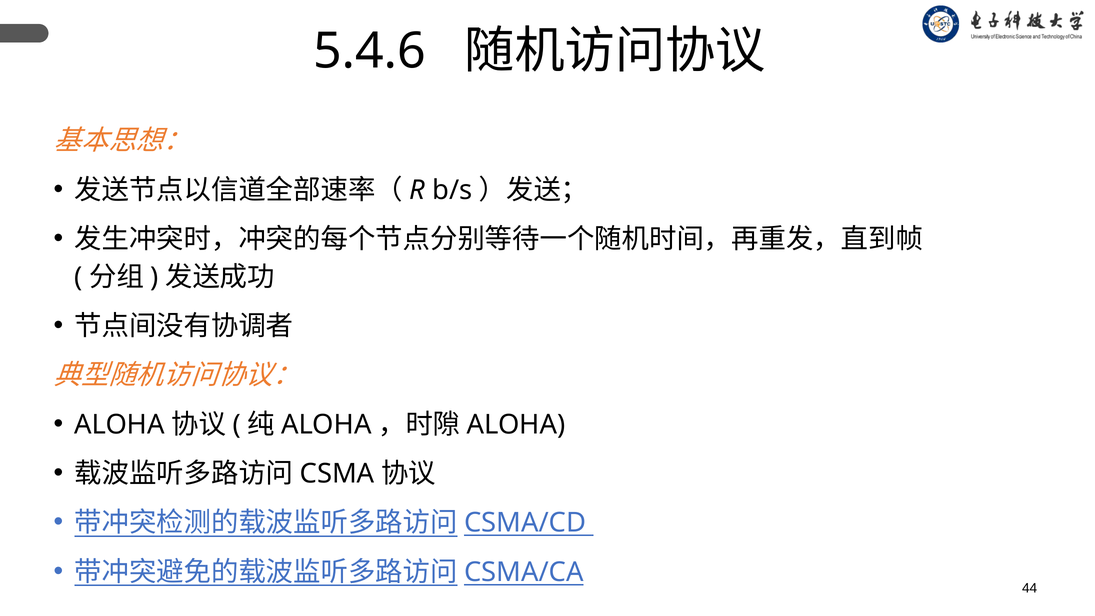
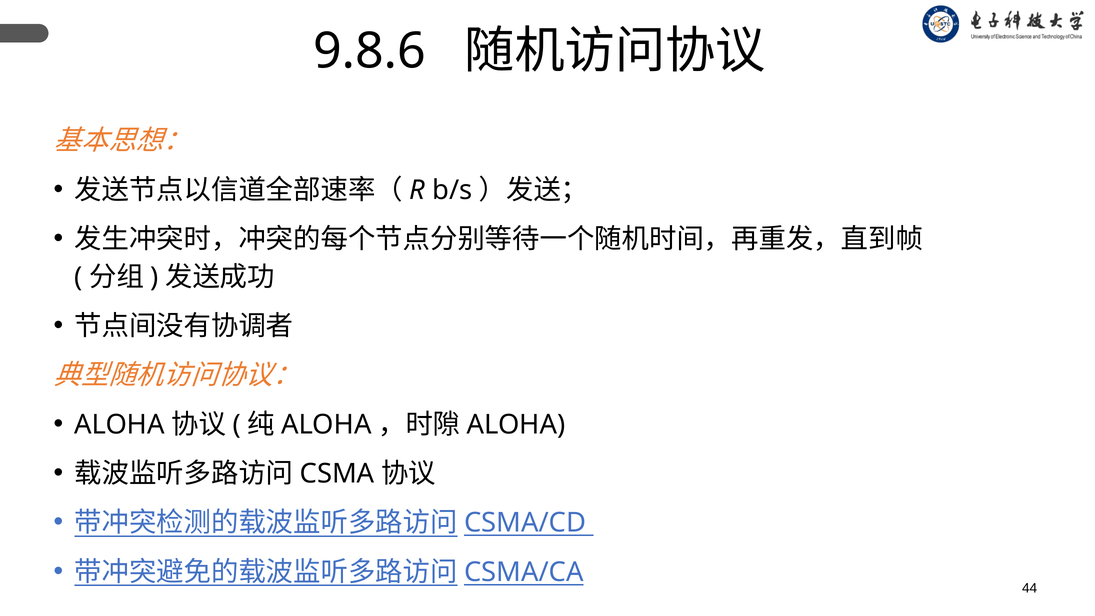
5.4.6: 5.4.6 -> 9.8.6 (370, 51)
